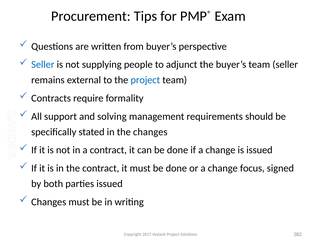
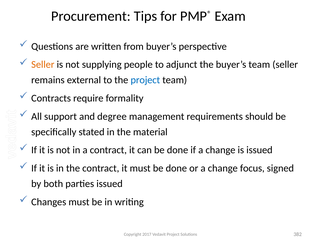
Seller colour: blue -> orange (43, 65)
solving: solving -> degree (112, 116)
the changes: changes -> material (150, 132)
